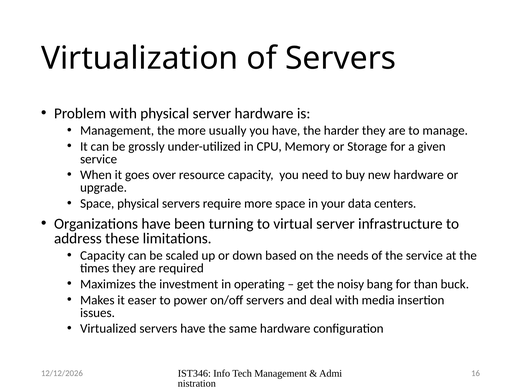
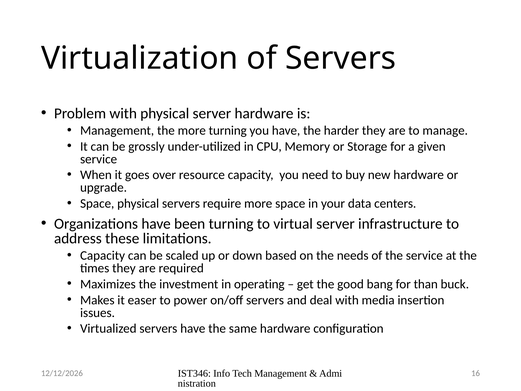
more usually: usually -> turning (228, 130)
noisy: noisy -> good (351, 284)
